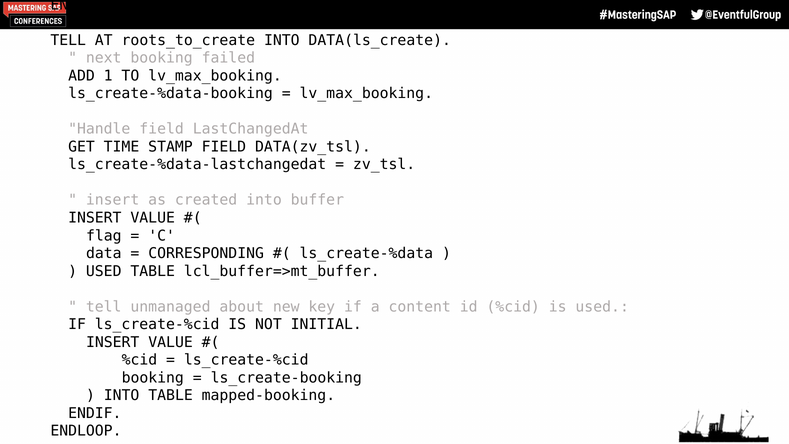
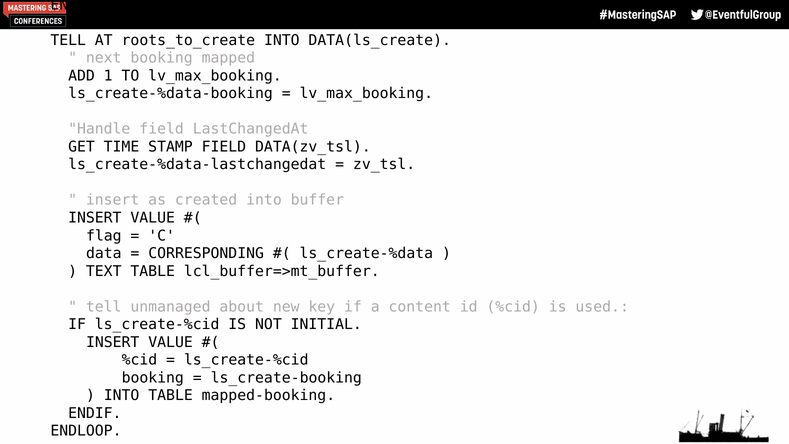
failed: failed -> mapped (228, 58)
USED: USED -> TEXT (104, 271)
